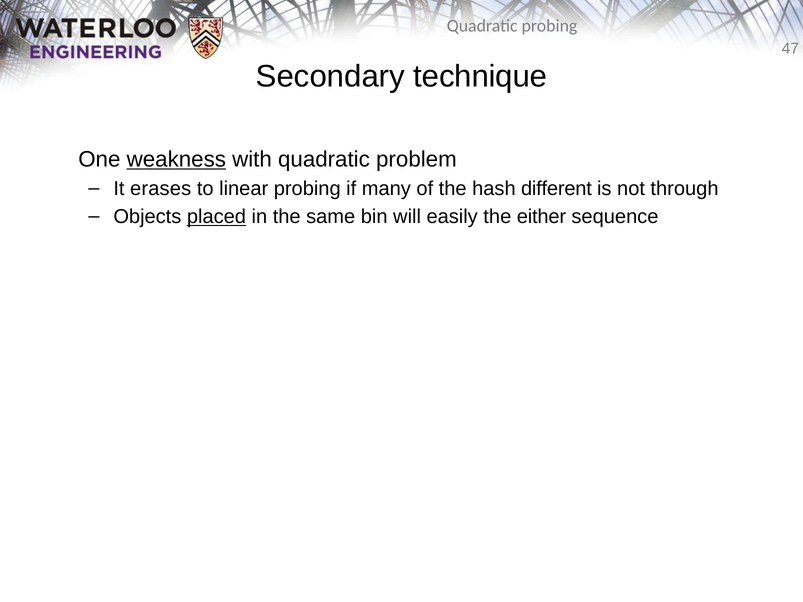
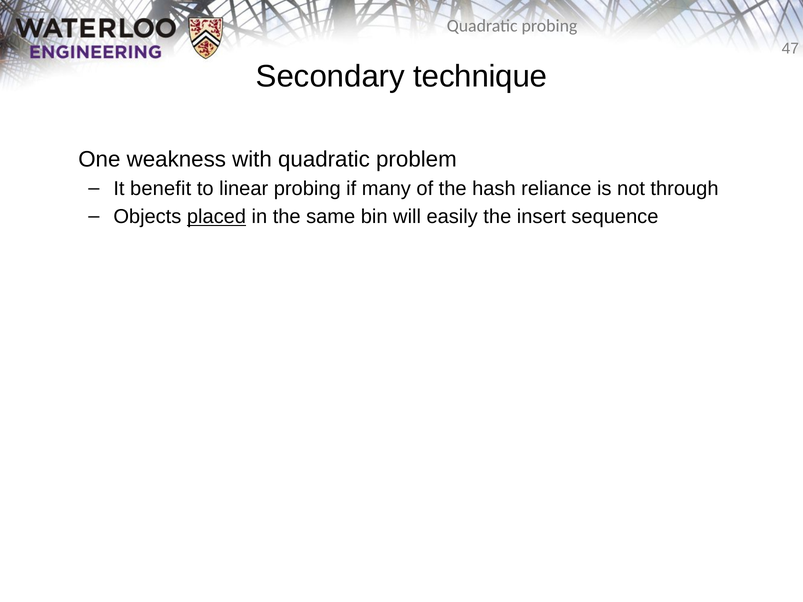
weakness underline: present -> none (176, 159)
erases: erases -> benefit (161, 189)
different: different -> reliance (556, 189)
either: either -> insert (541, 217)
